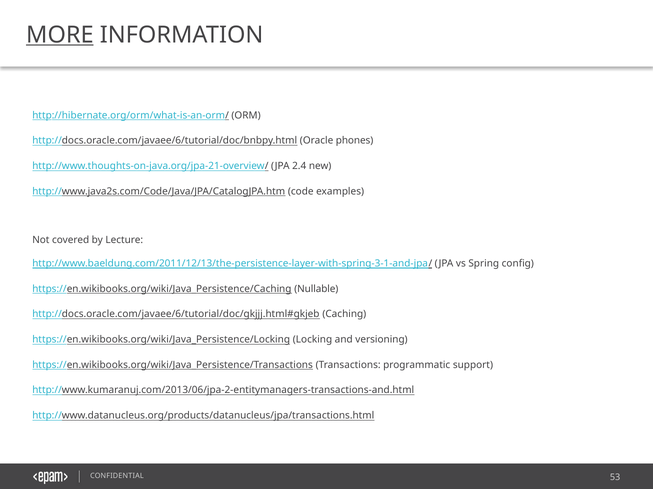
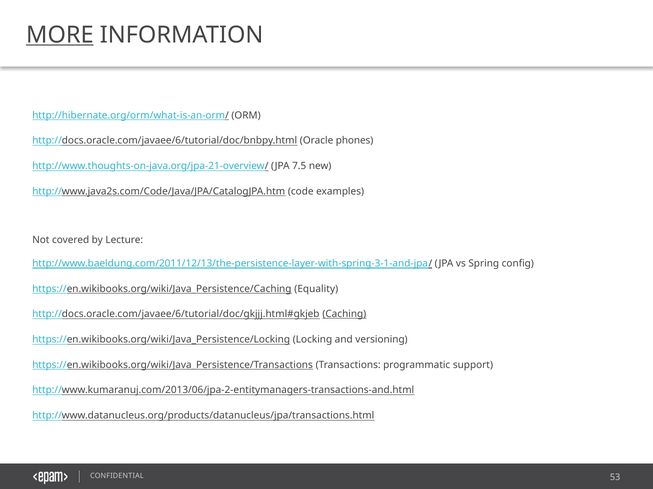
2.4: 2.4 -> 7.5 (299, 166)
Nullable: Nullable -> Equality (316, 289)
Caching underline: none -> present (344, 315)
